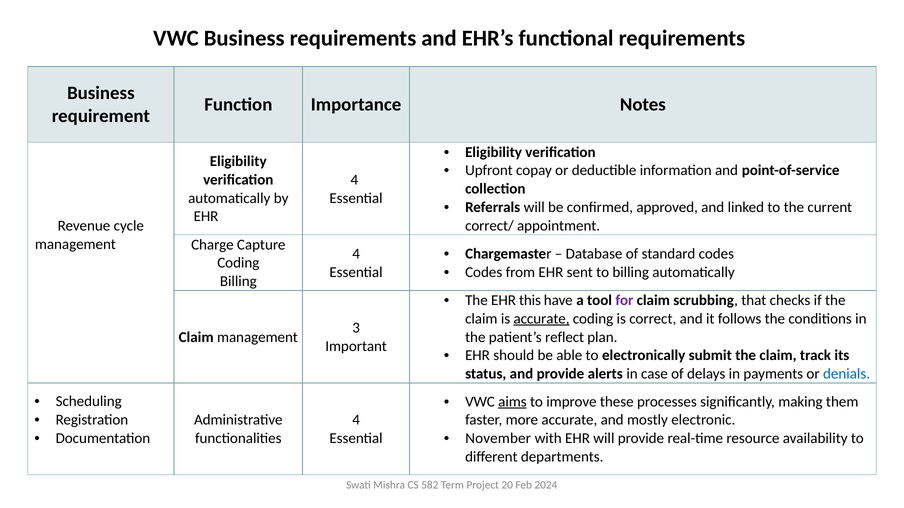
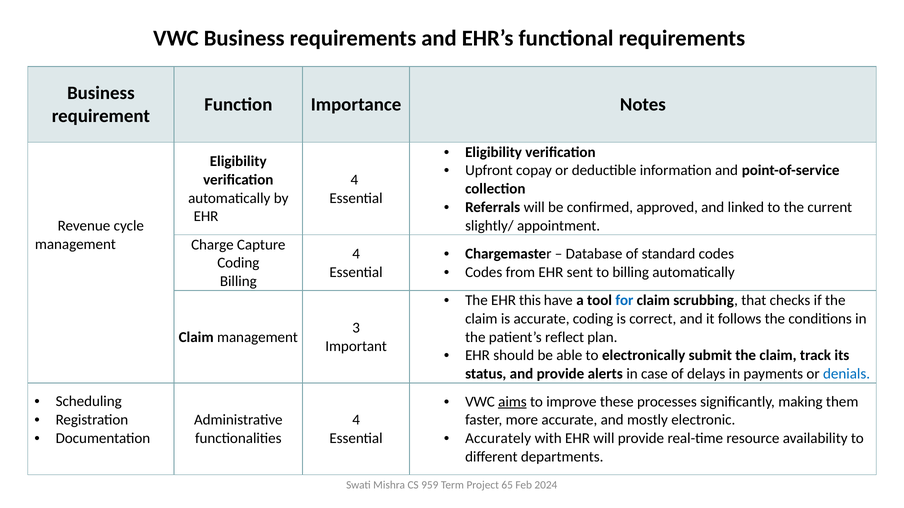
correct/: correct/ -> slightly/ (489, 226)
for colour: purple -> blue (624, 301)
accurate underline: present -> none (542, 319)
November: November -> Accurately (498, 439)
582: 582 -> 959 (430, 485)
20: 20 -> 65 (507, 485)
